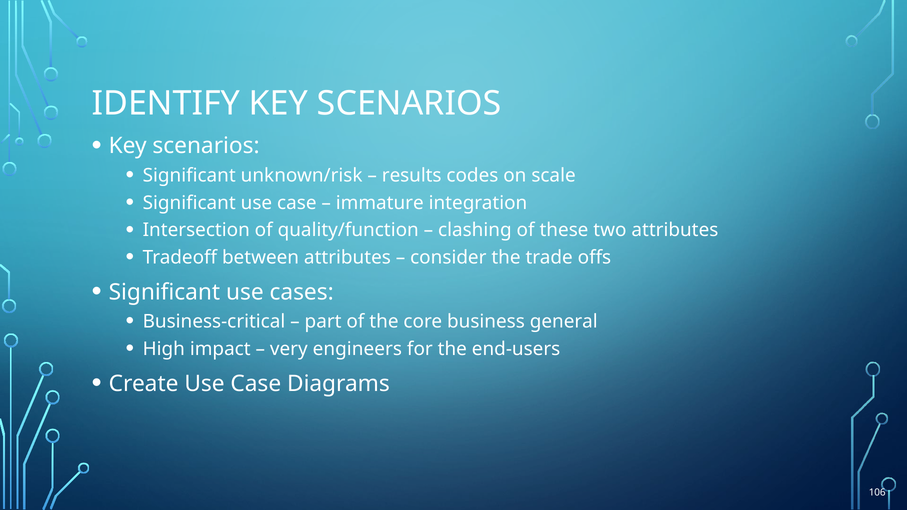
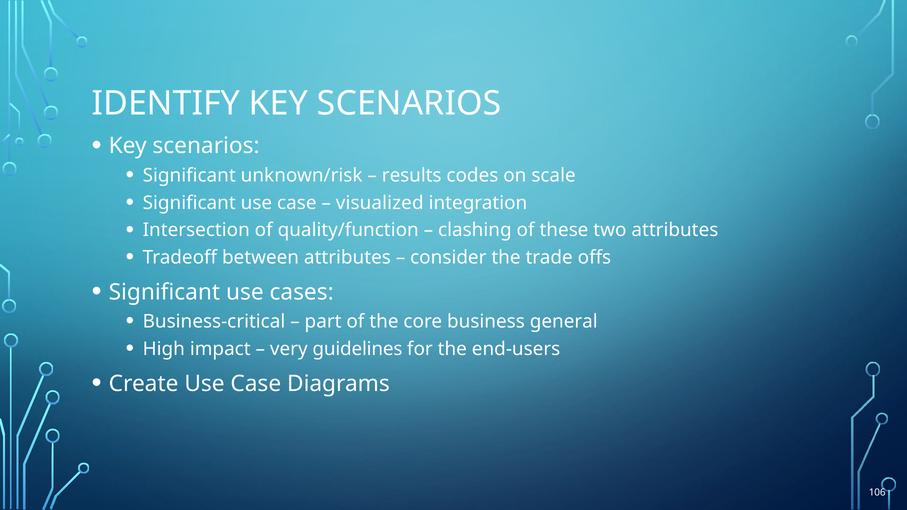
immature: immature -> visualized (380, 203)
engineers: engineers -> guidelines (357, 349)
